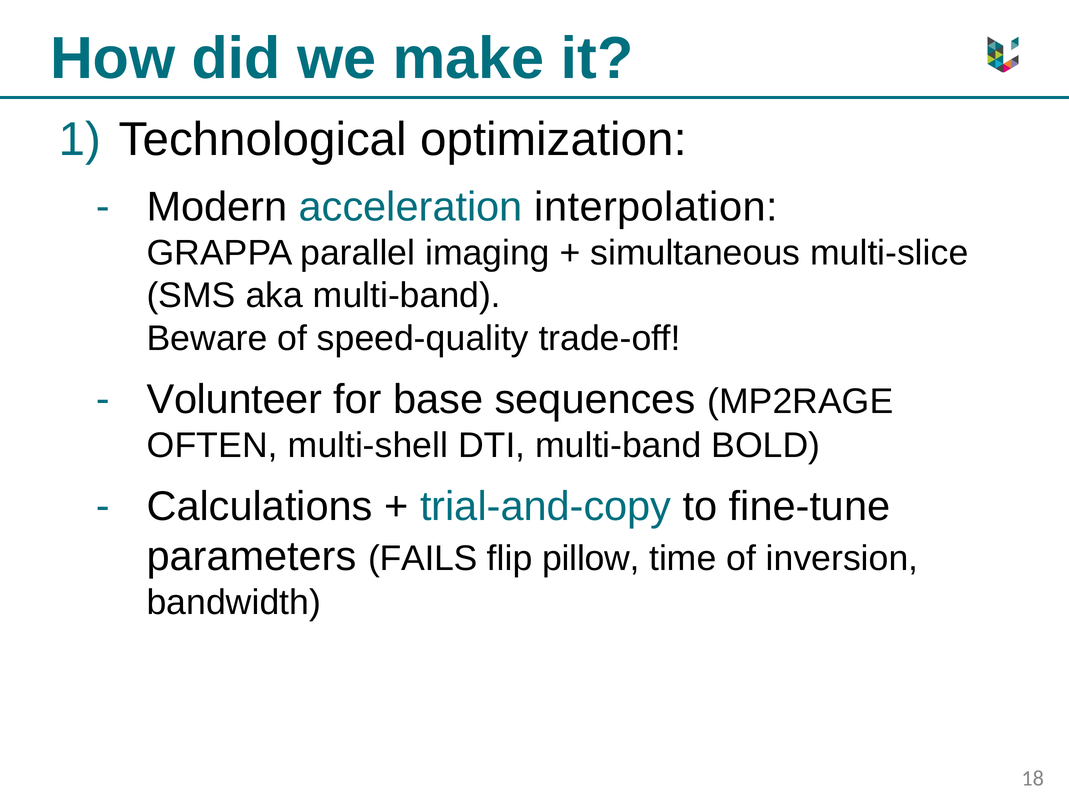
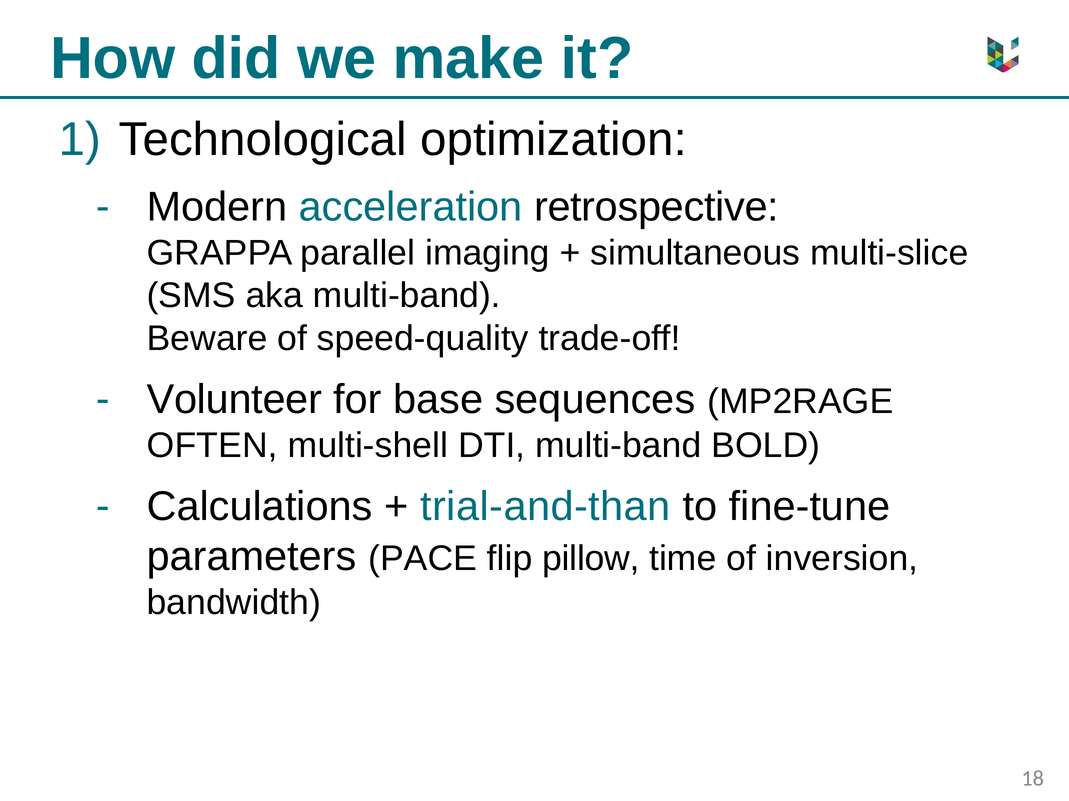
interpolation: interpolation -> retrospective (656, 207)
trial-and-copy: trial-and-copy -> trial-and-than (545, 507)
FAILS: FAILS -> PACE (423, 559)
